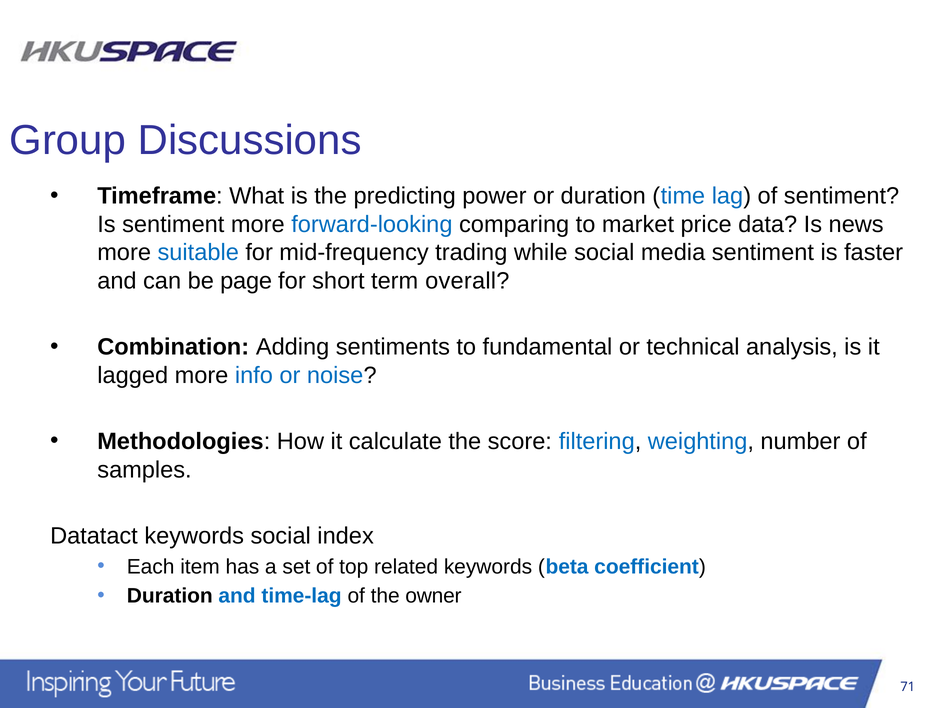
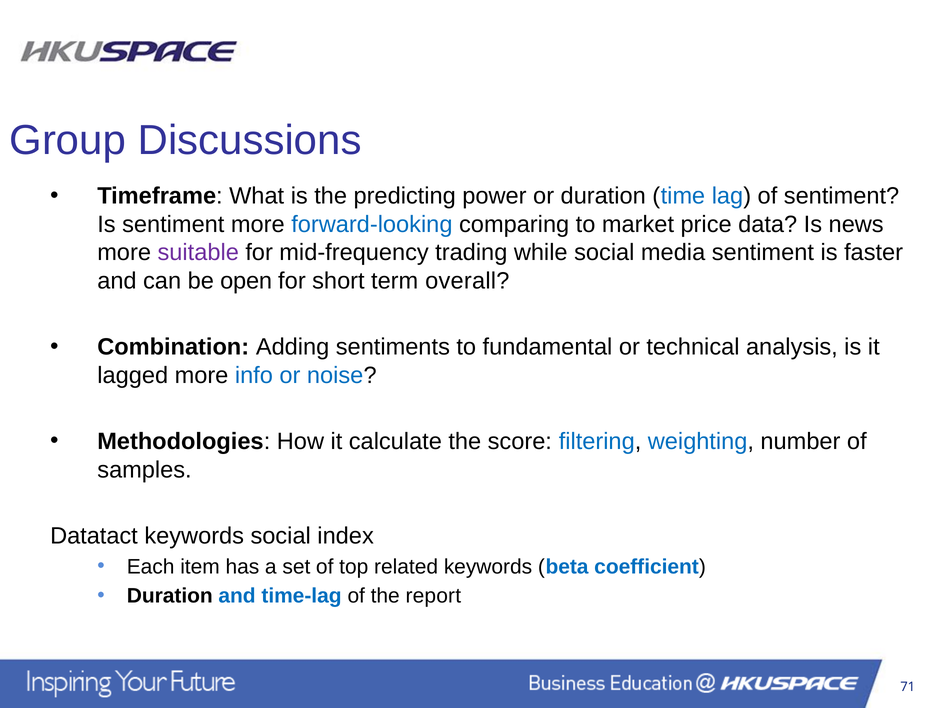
suitable colour: blue -> purple (198, 253)
page: page -> open (246, 281)
owner: owner -> report (433, 596)
